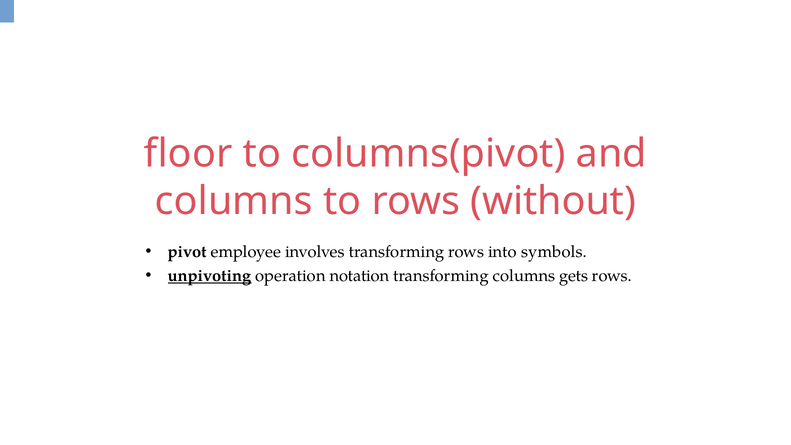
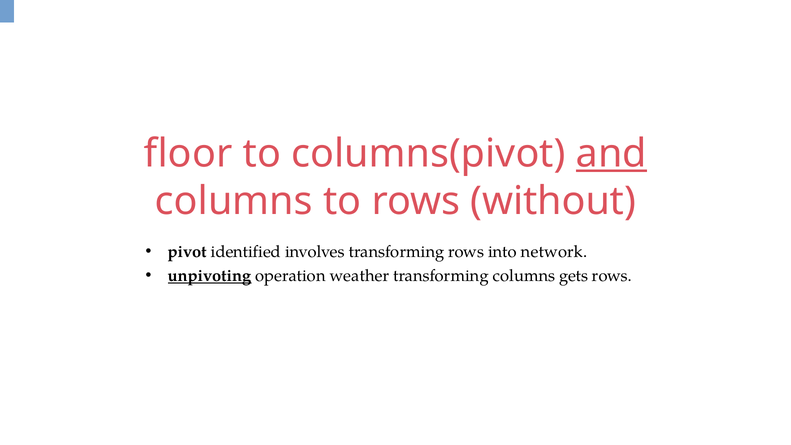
and underline: none -> present (611, 154)
employee: employee -> identified (246, 252)
symbols: symbols -> network (554, 252)
notation: notation -> weather (359, 276)
